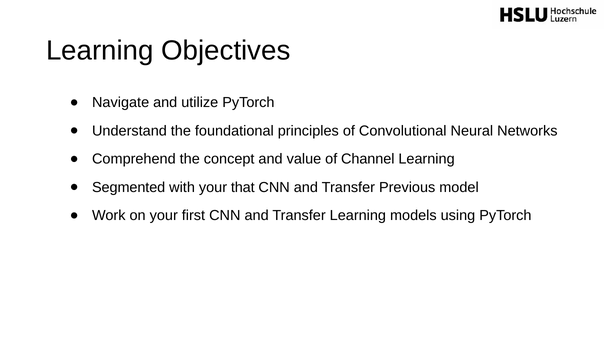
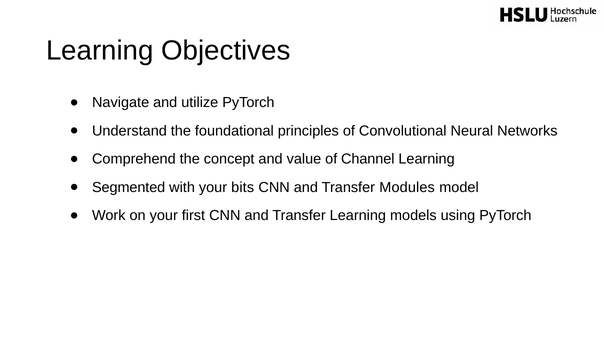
that: that -> bits (243, 187)
Previous: Previous -> Modules (407, 187)
